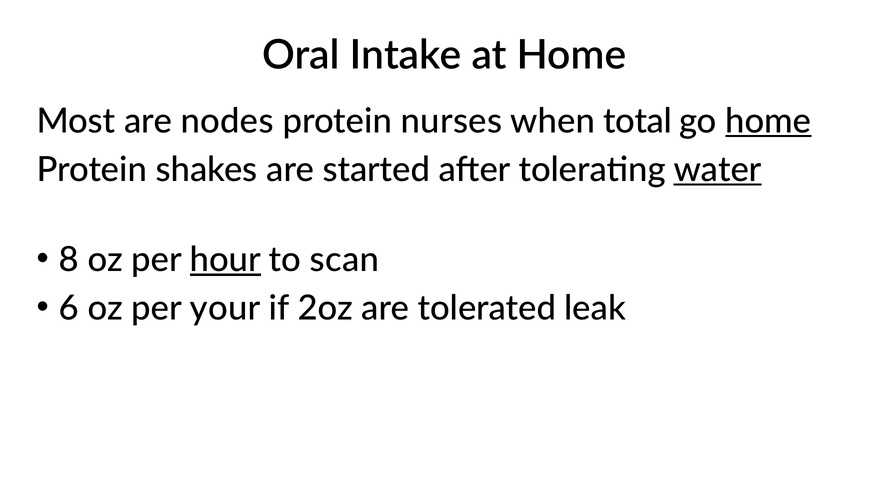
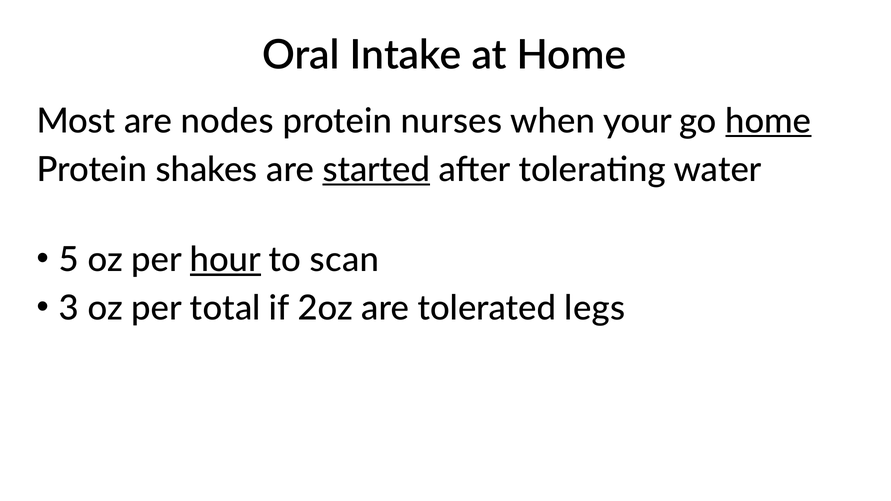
total: total -> your (638, 121)
started underline: none -> present (376, 170)
water underline: present -> none (718, 170)
8: 8 -> 5 (69, 260)
6: 6 -> 3 (69, 309)
your: your -> total (225, 309)
leak: leak -> legs (595, 309)
